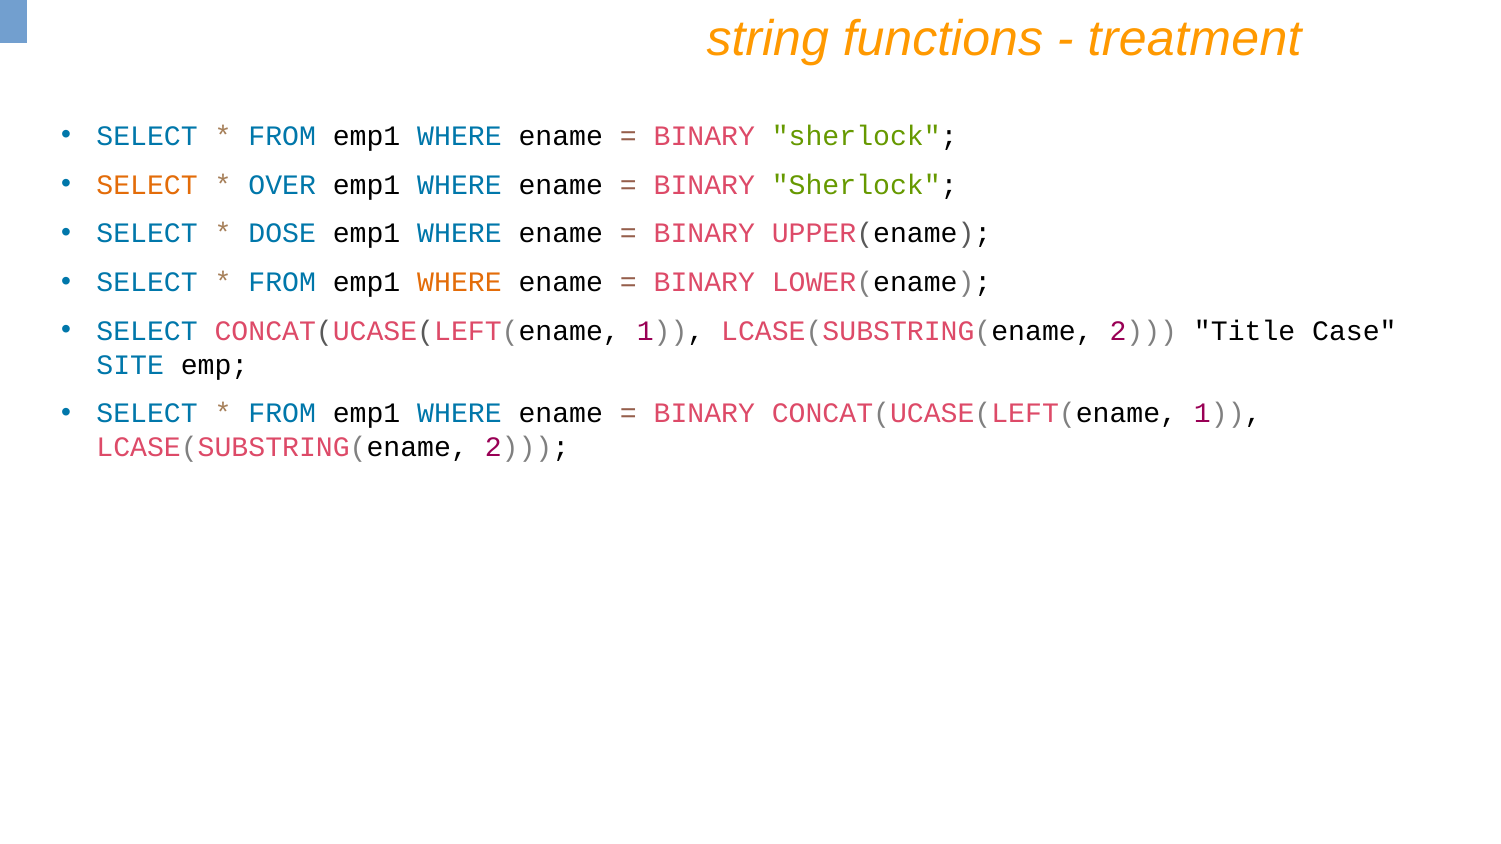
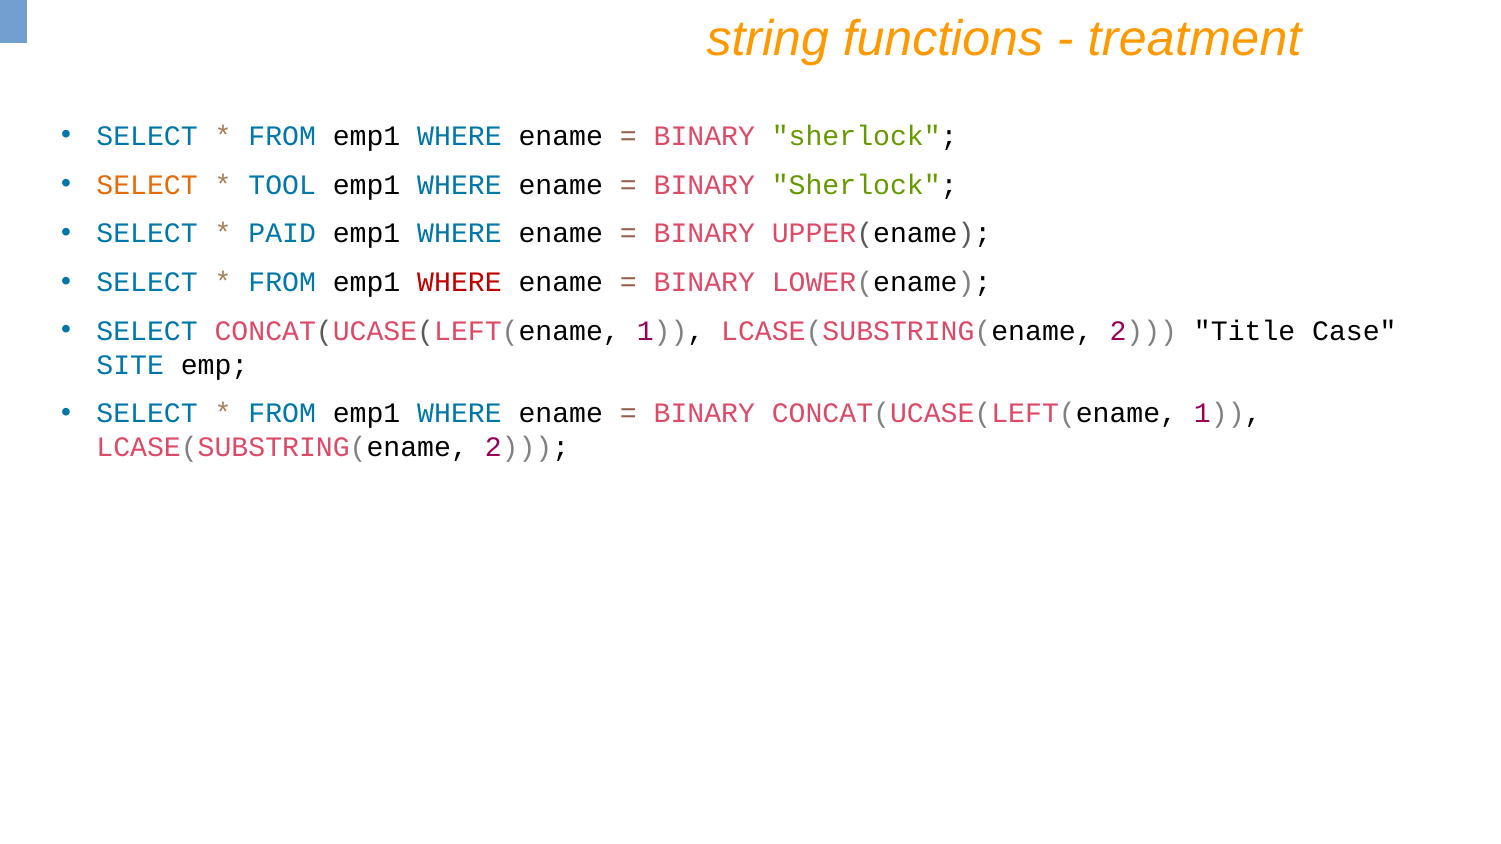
OVER: OVER -> TOOL (282, 185)
DOSE: DOSE -> PAID (282, 234)
WHERE colour: orange -> red (459, 282)
